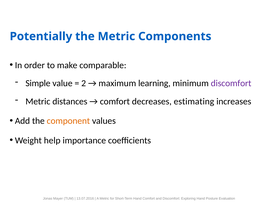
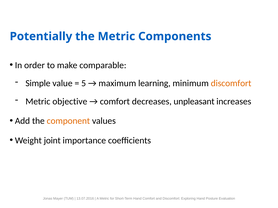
2: 2 -> 5 (84, 83)
discomfort colour: purple -> orange (231, 83)
distances: distances -> objective (70, 102)
estimating: estimating -> unpleasant (194, 102)
help: help -> joint (52, 141)
